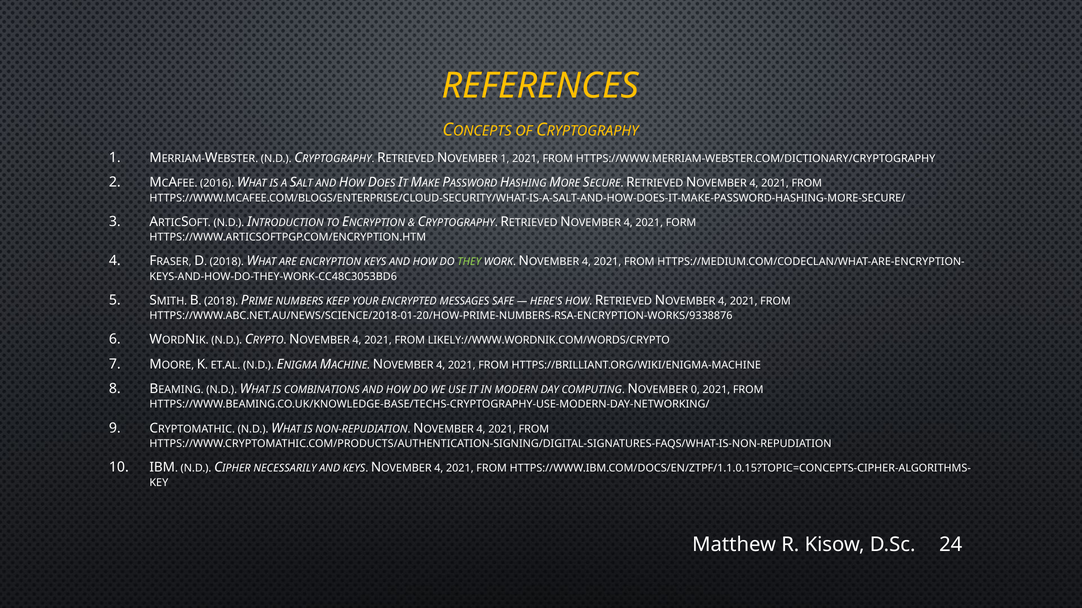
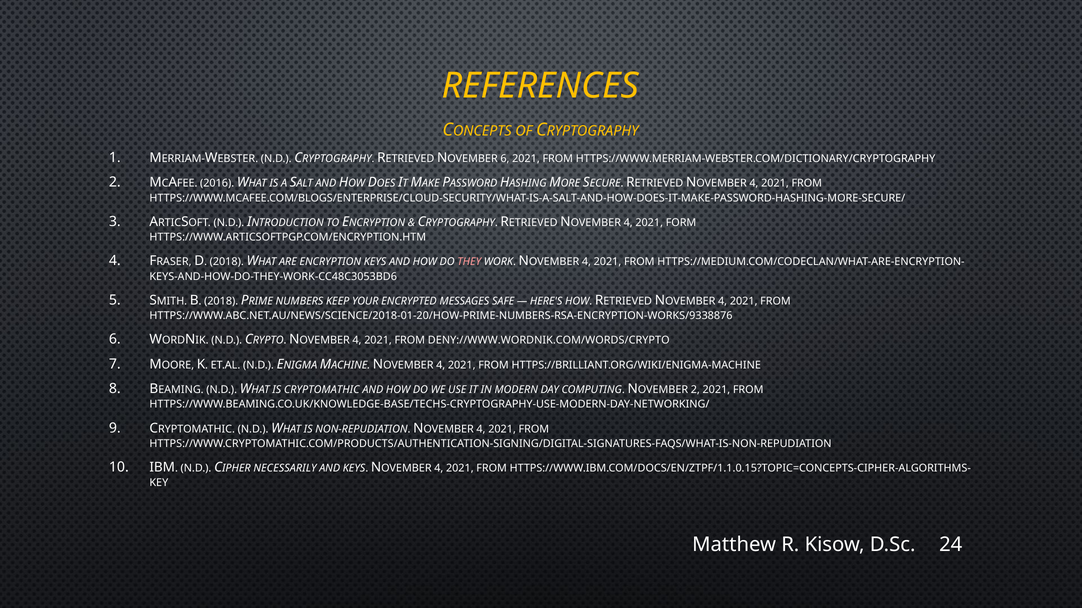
NOVEMBER 1: 1 -> 6 (505, 159)
THEY colour: light green -> pink (469, 262)
LIKELY://WWW.WORDNIK.COM/WORDS/CRYPTO: LIKELY://WWW.WORDNIK.COM/WORDS/CRYPTO -> DENY://WWW.WORDNIK.COM/WORDS/CRYPTO (549, 341)
IS COMBINATIONS: COMBINATIONS -> CRYPTOMATHIC (322, 390)
NOVEMBER 0: 0 -> 2 (695, 390)
